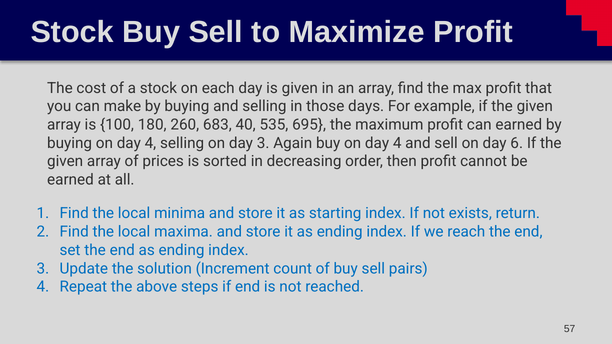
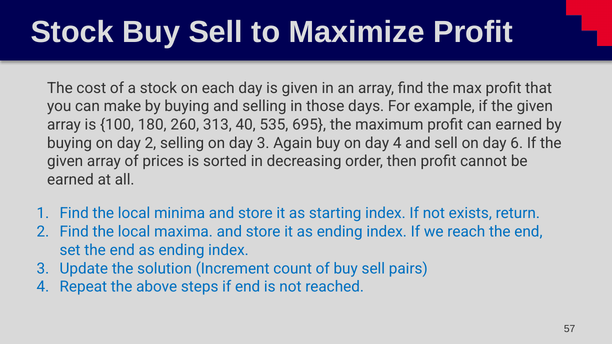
683: 683 -> 313 (217, 125)
buying on day 4: 4 -> 2 (150, 143)
